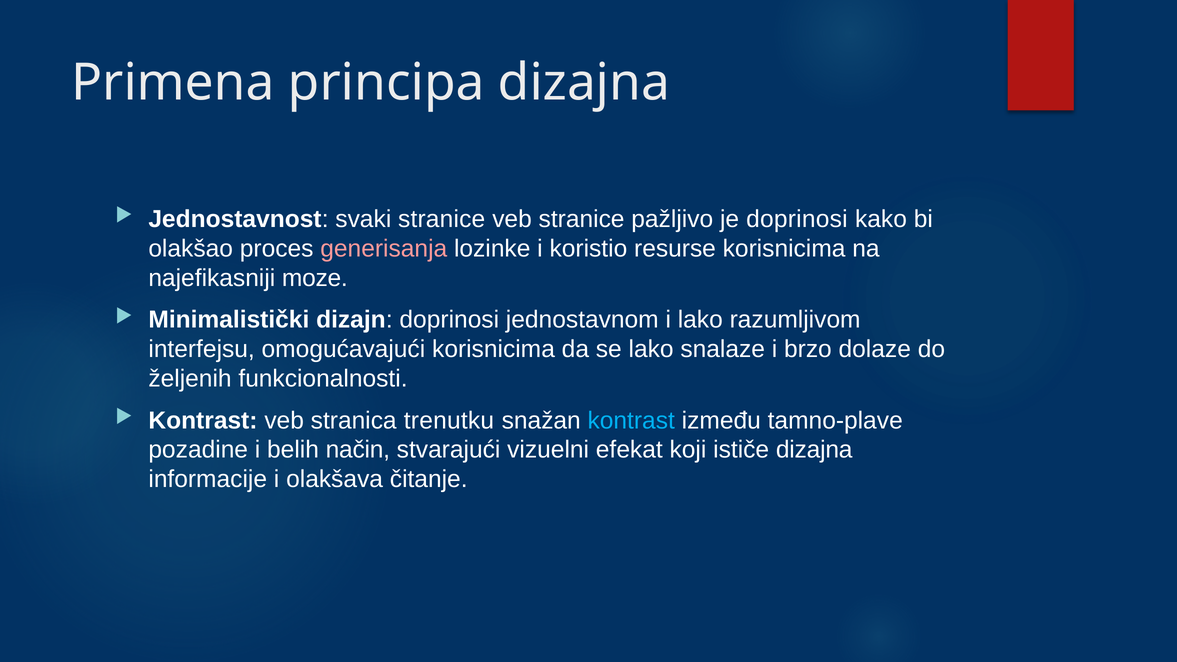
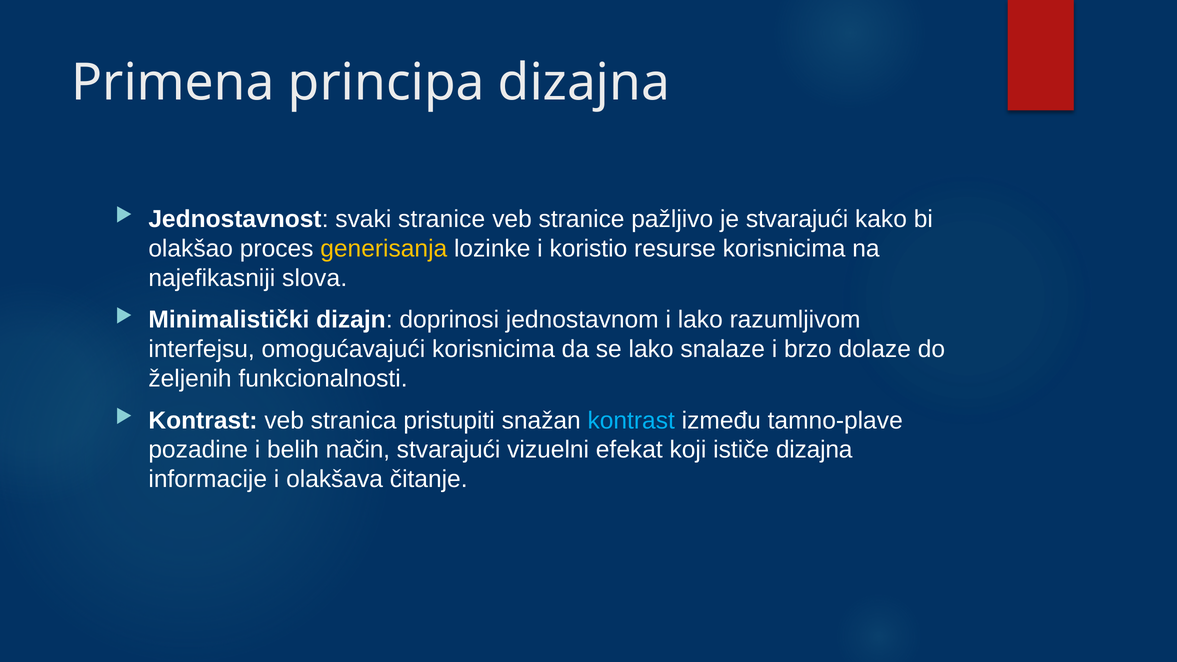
je doprinosi: doprinosi -> stvarajući (797, 219)
generisanja colour: pink -> yellow (384, 249)
moze: moze -> slova (315, 278)
trenutku: trenutku -> pristupiti (449, 420)
